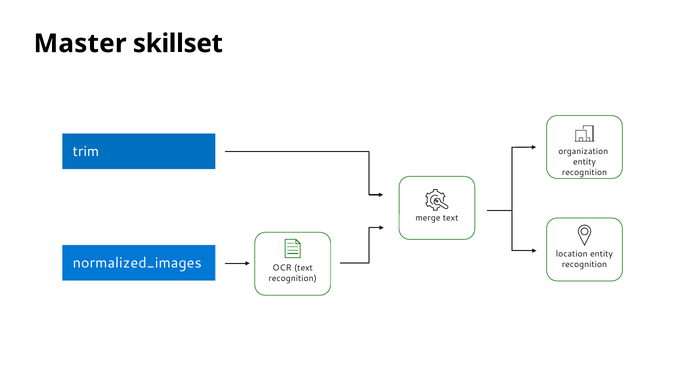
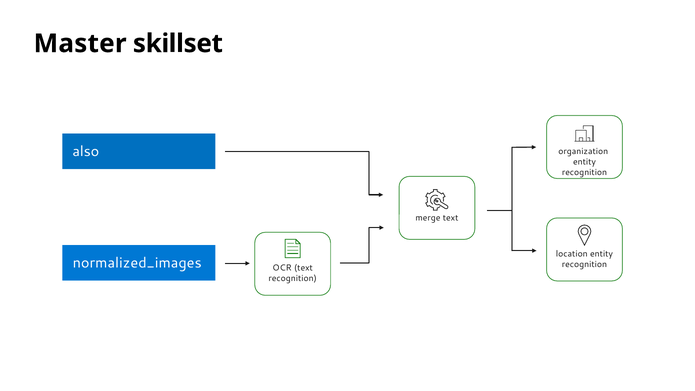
trim: trim -> also (86, 152)
